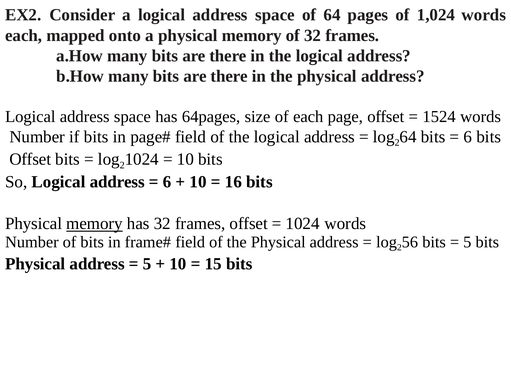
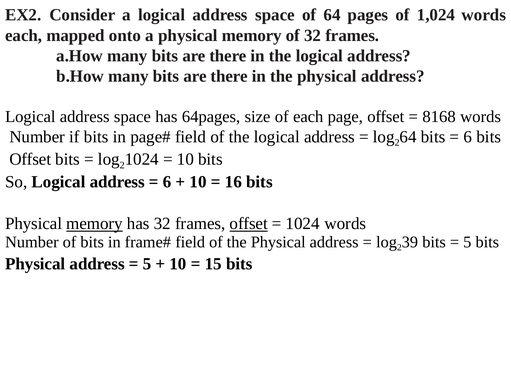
1524: 1524 -> 8168 (439, 116)
offset underline: none -> present (249, 223)
56: 56 -> 39 (410, 241)
